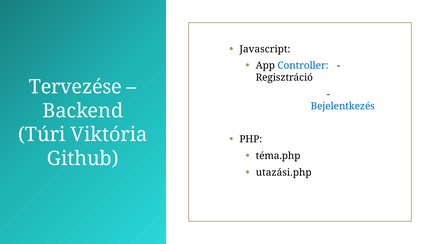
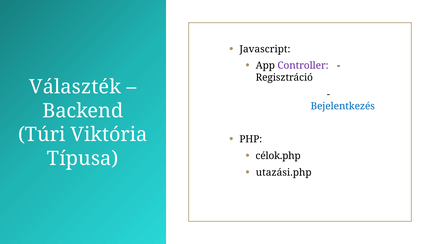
Controller colour: blue -> purple (303, 66)
Tervezése: Tervezése -> Választék (75, 87)
téma.php: téma.php -> célok.php (278, 156)
Github: Github -> Típusa (83, 159)
